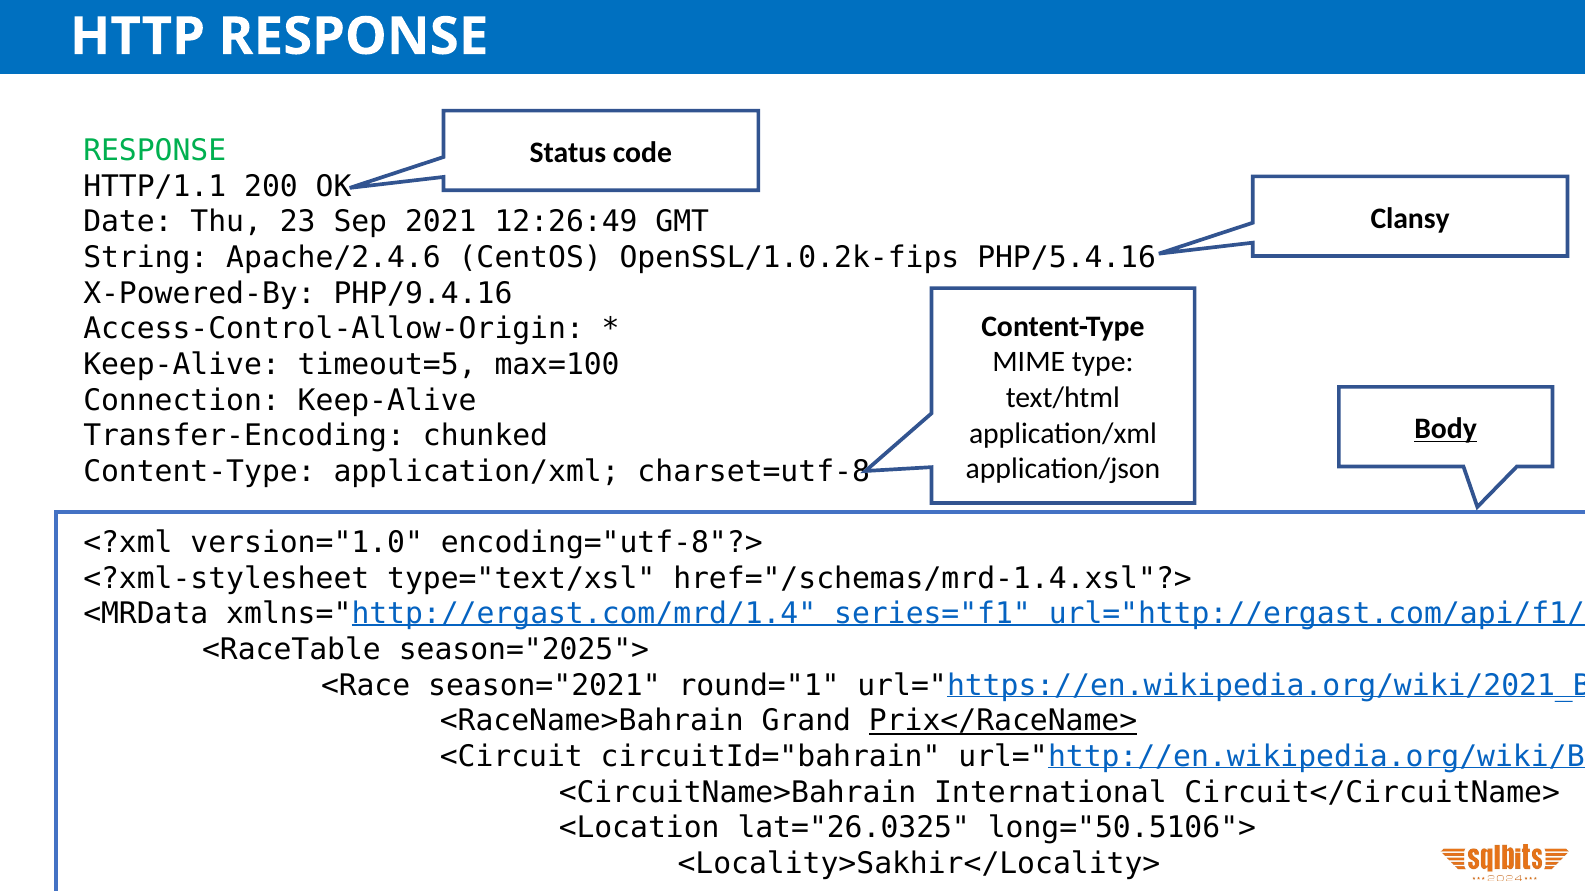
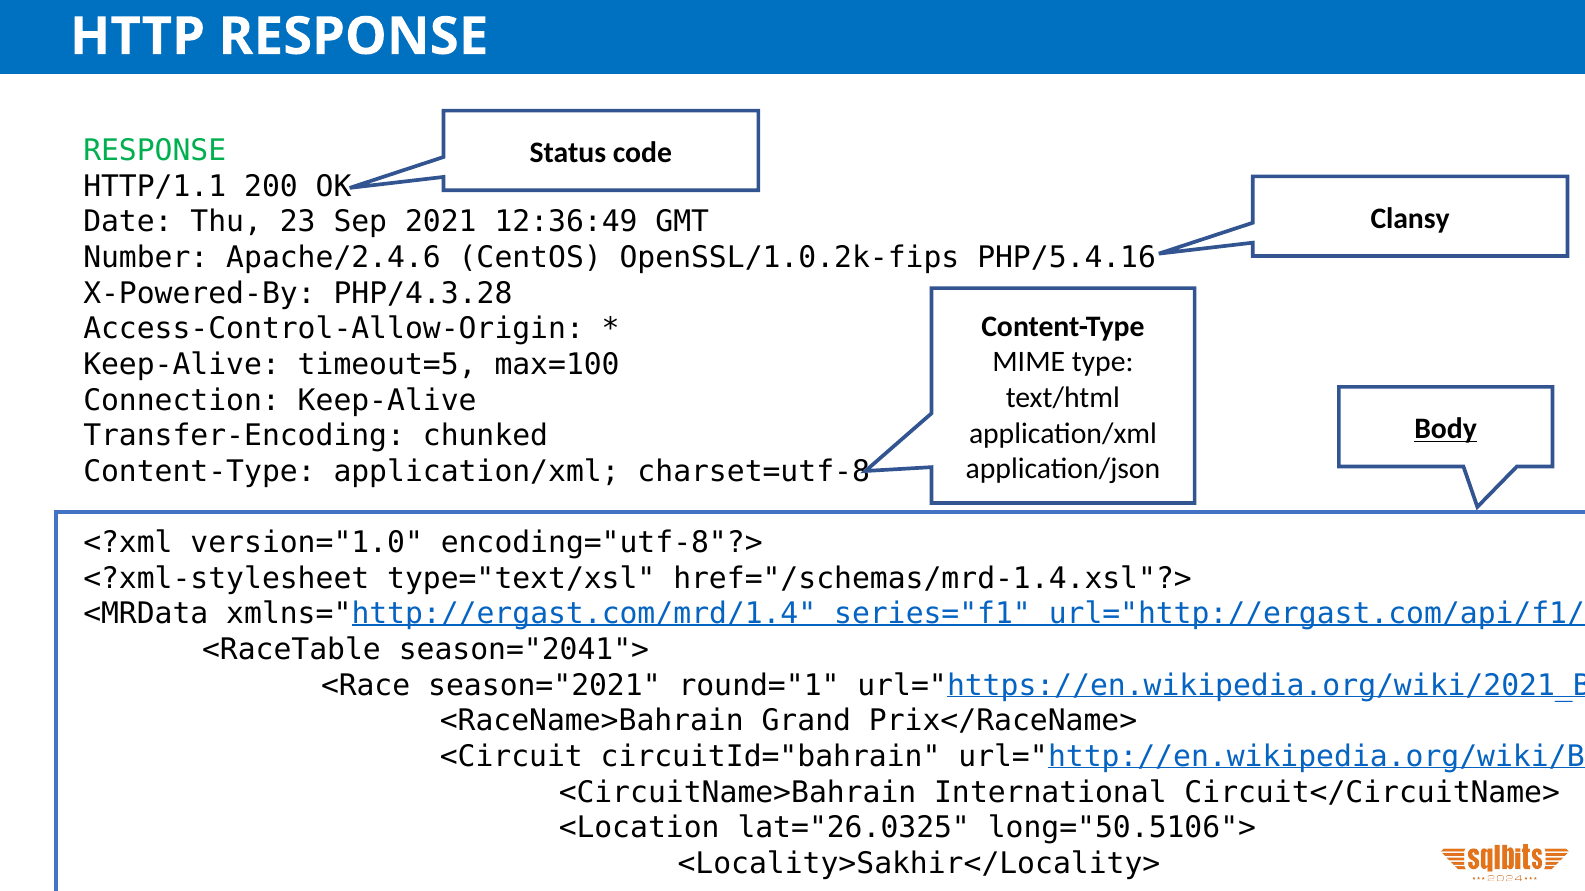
12:26:49: 12:26:49 -> 12:36:49 (566, 222)
String: String -> Number (146, 258)
PHP/9.4.16: PHP/9.4.16 -> PHP/4.3.28 (423, 293)
season="2025">: season="2025"> -> season="2041"> (524, 650)
Prix</RaceName> underline: present -> none (1003, 721)
